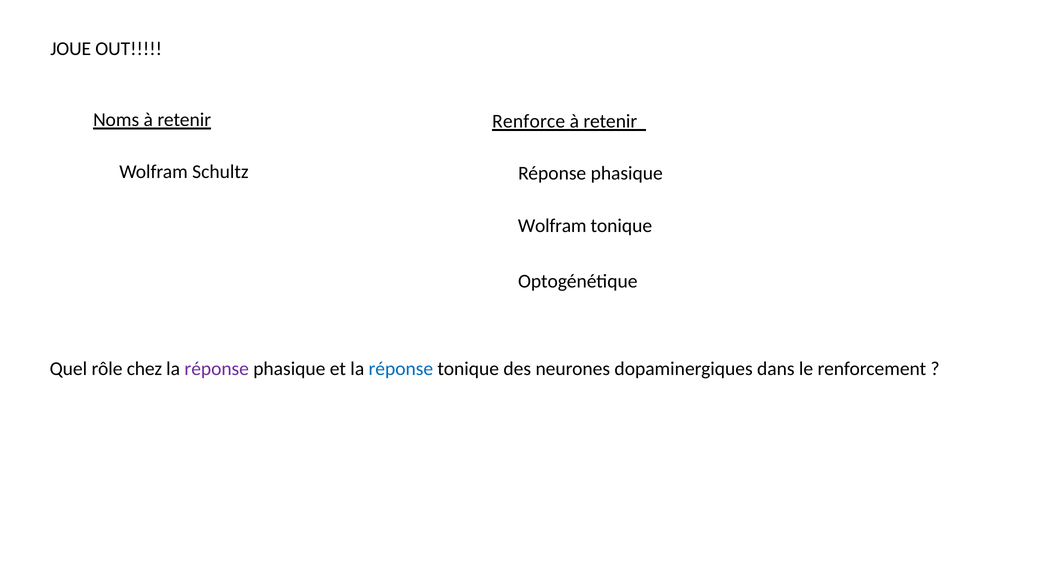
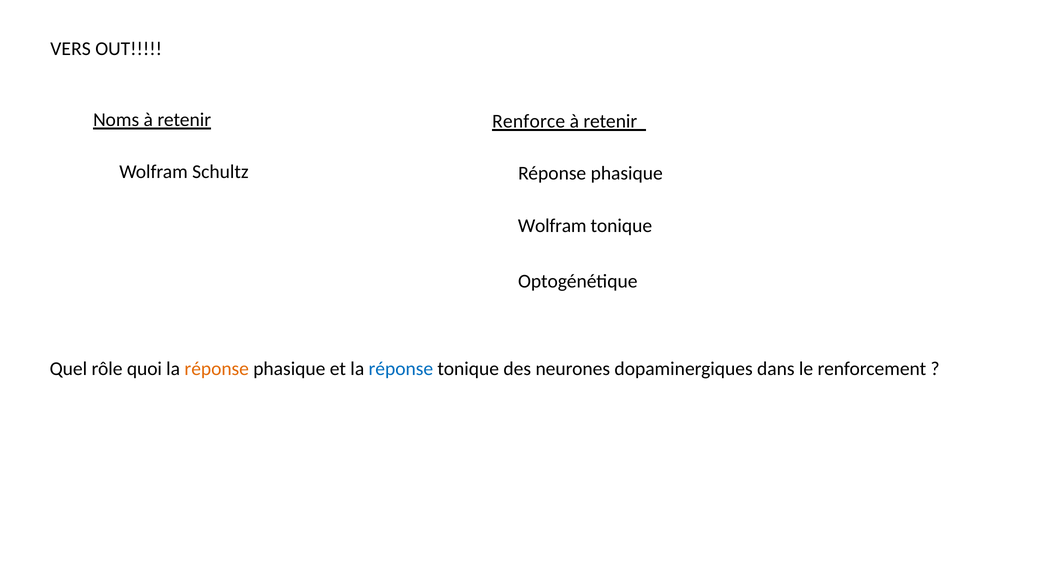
JOUE: JOUE -> VERS (71, 49)
chez: chez -> quoi (144, 369)
réponse colour: purple -> orange (217, 369)
